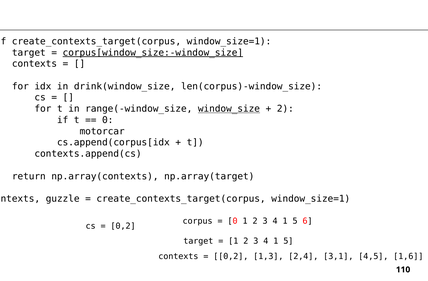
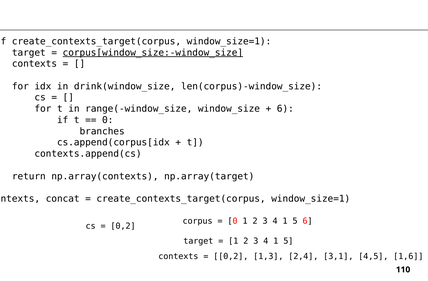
window_size underline: present -> none (229, 109)
2: 2 -> 6 (285, 109)
motorcar: motorcar -> branches (102, 131)
guzzle: guzzle -> concat (63, 199)
